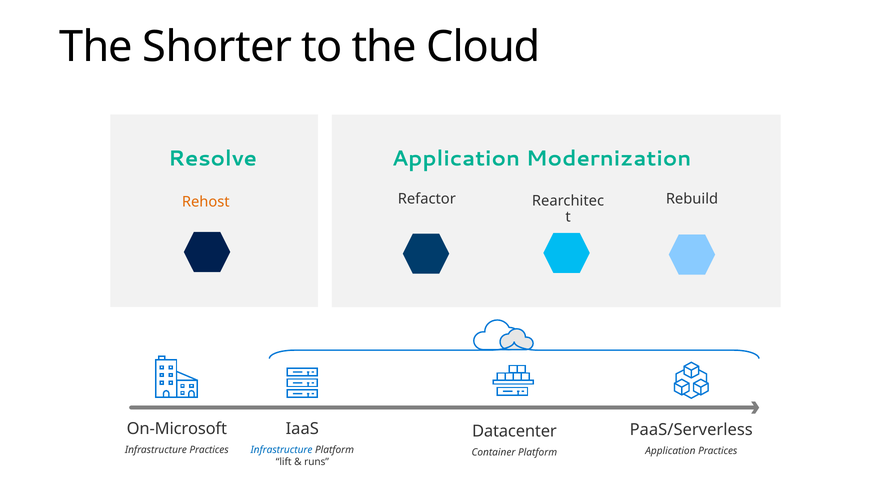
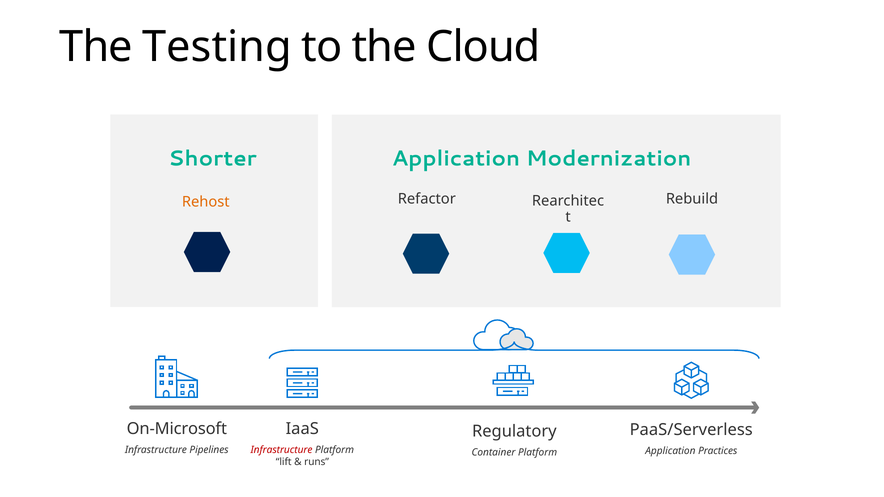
Shorter: Shorter -> Testing (217, 47)
Resolve: Resolve -> Shorter (213, 159)
Datacenter: Datacenter -> Regulatory (514, 431)
Infrastructure Practices: Practices -> Pipelines (209, 450)
Infrastructure colour: blue -> red (281, 450)
